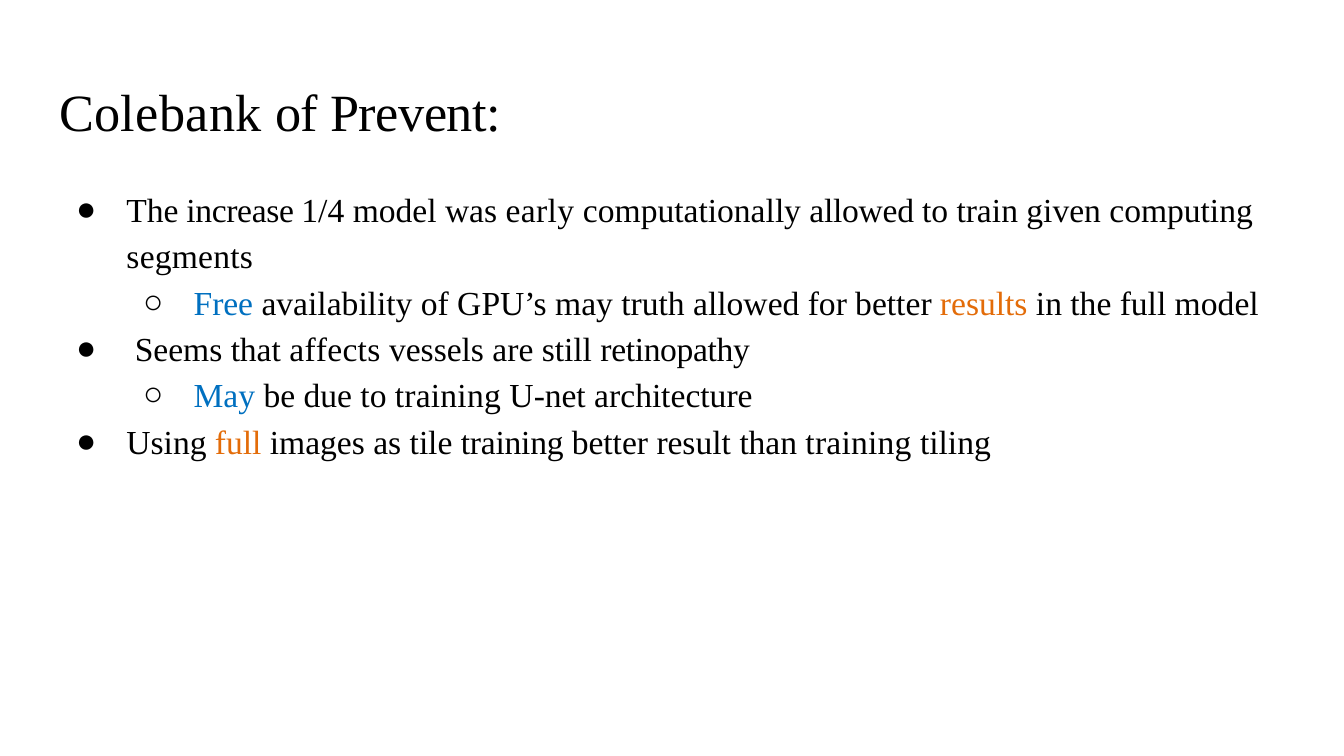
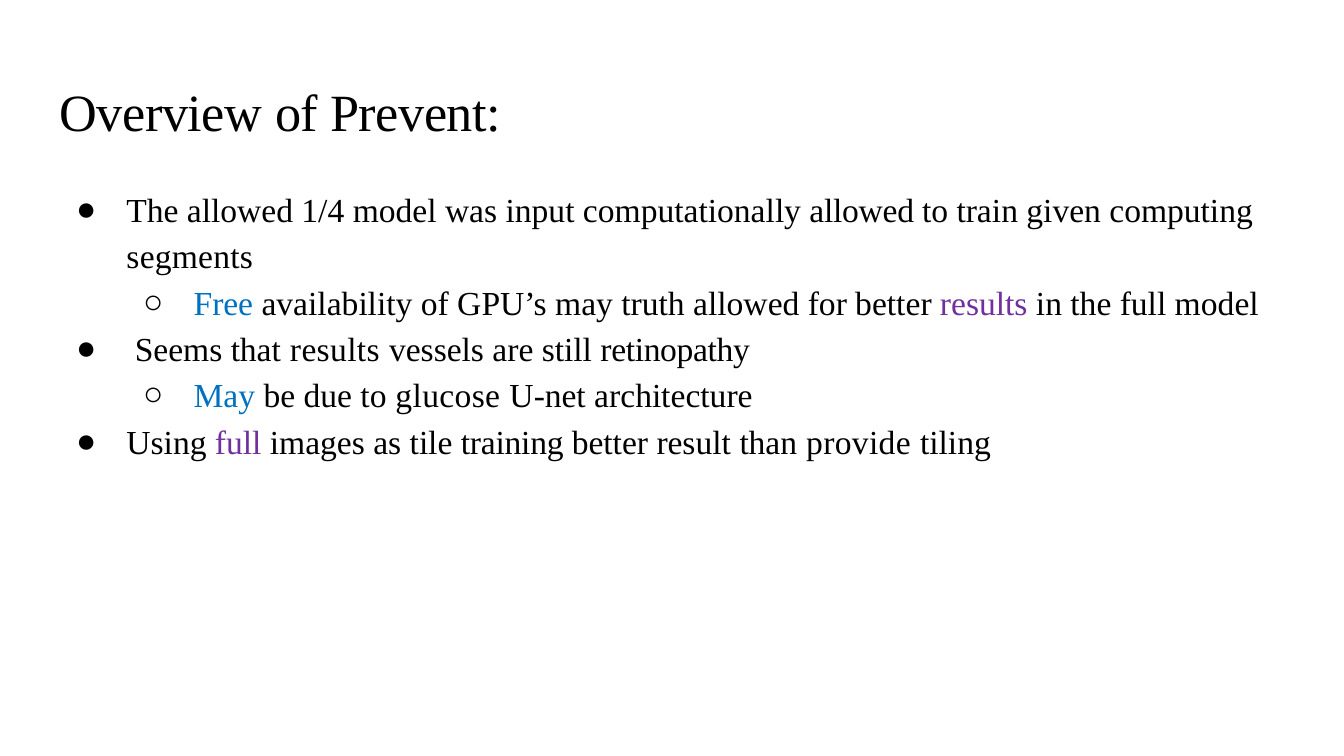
Colebank: Colebank -> Overview (161, 114)
The increase: increase -> allowed (240, 211)
early: early -> input (540, 211)
results colour: orange -> purple (984, 304)
that affects: affects -> results (335, 350)
to training: training -> glucose (448, 397)
full colour: orange -> purple (238, 443)
than training: training -> provide (858, 443)
